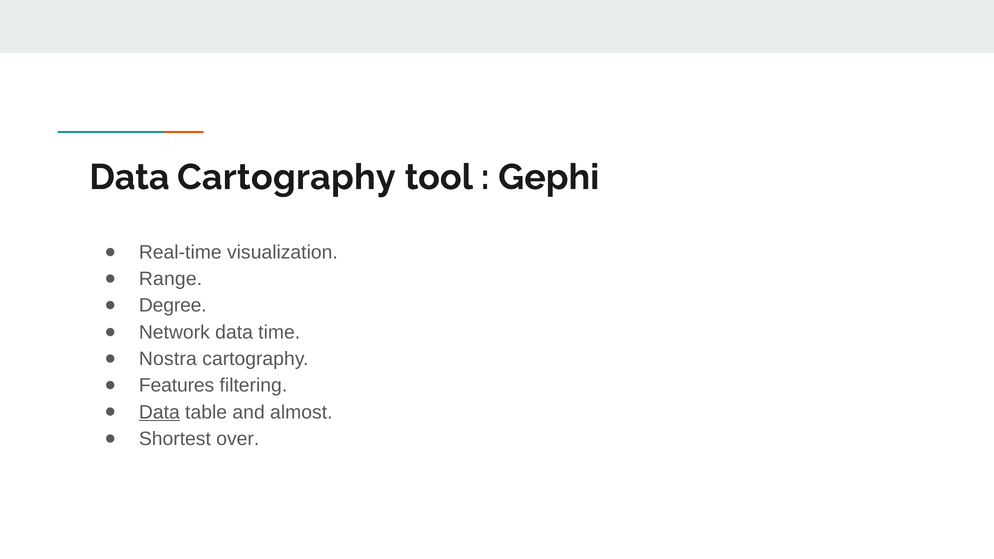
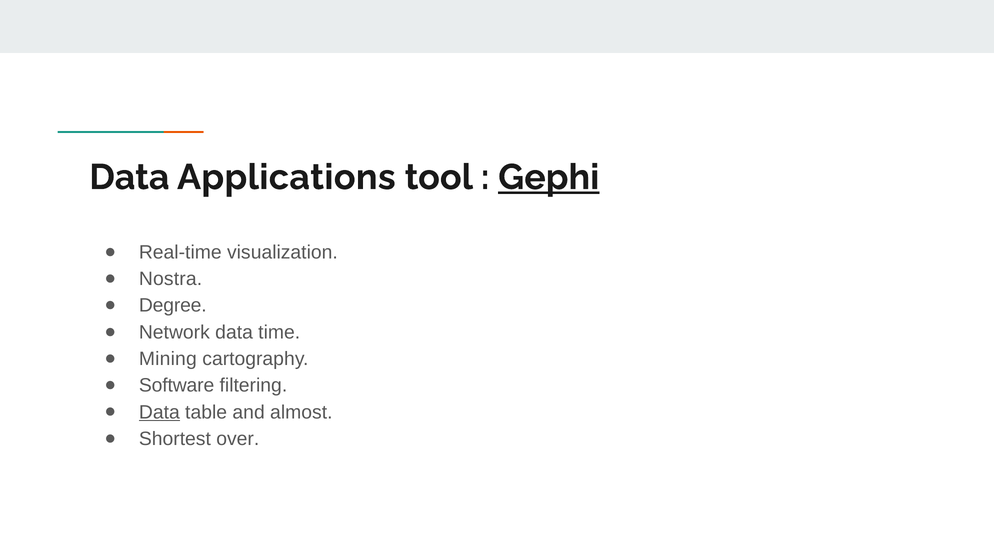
Data Cartography: Cartography -> Applications (286, 177)
Gephi underline: none -> present (549, 177)
Range: Range -> Nostra (171, 279)
Nostra: Nostra -> Mining (168, 359)
Features: Features -> Software (177, 386)
